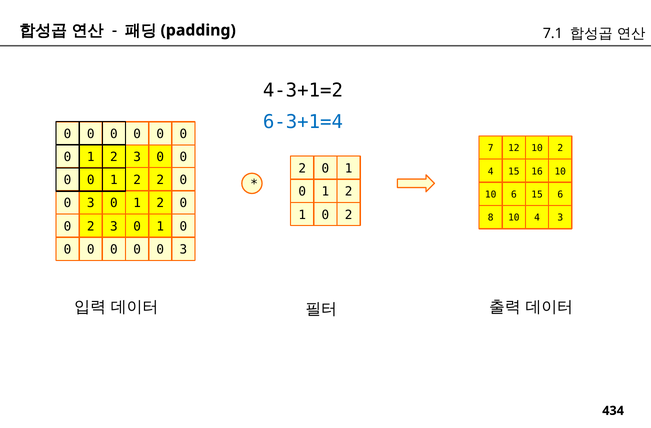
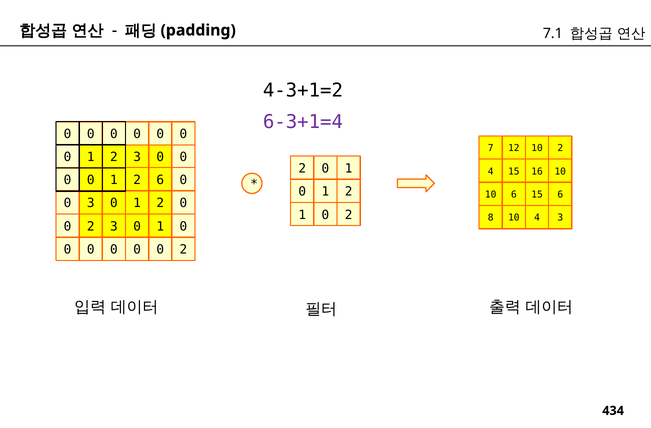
6-3+1=4 colour: blue -> purple (303, 122)
2: 2 -> 6 (160, 180)
0 0 3: 3 -> 2 (183, 249)
